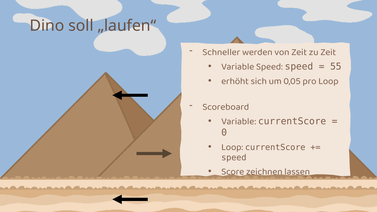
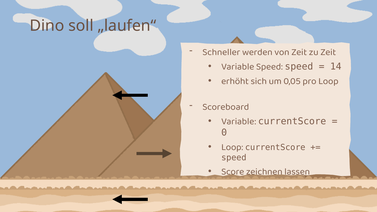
55: 55 -> 14 (336, 67)
